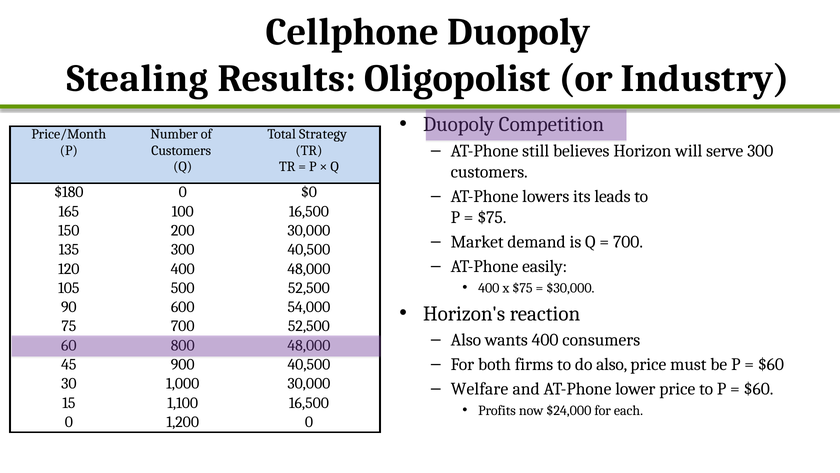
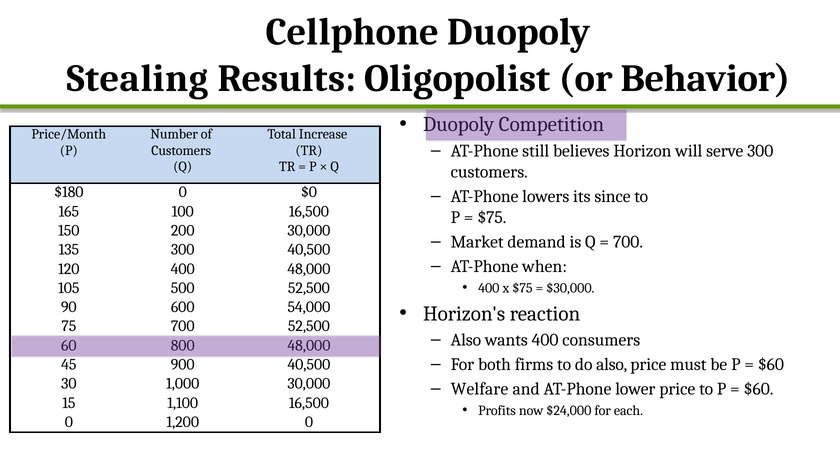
Industry: Industry -> Behavior (705, 78)
Strategy: Strategy -> Increase (323, 134)
leads: leads -> since (612, 196)
easily: easily -> when (545, 266)
